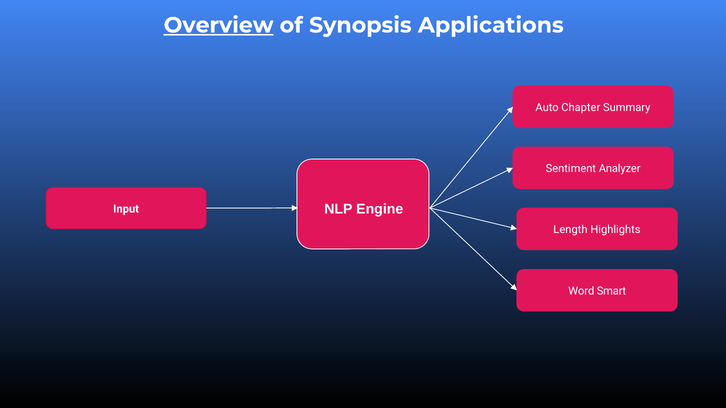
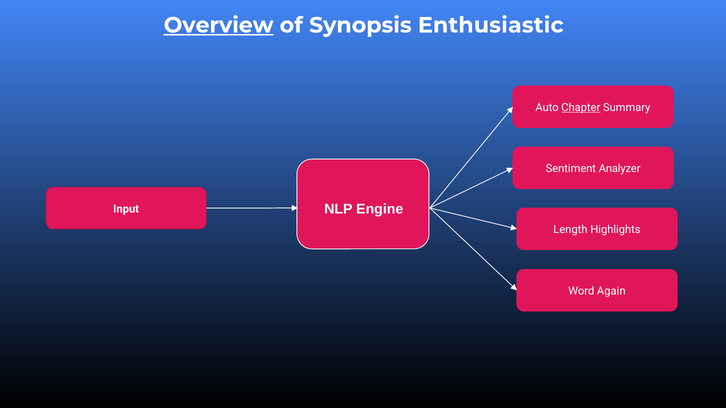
Applications: Applications -> Enthusiastic (491, 25)
Chapter underline: none -> present (581, 108)
Smart: Smart -> Again (611, 291)
